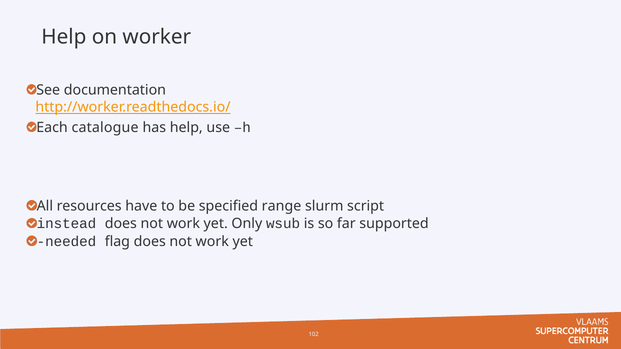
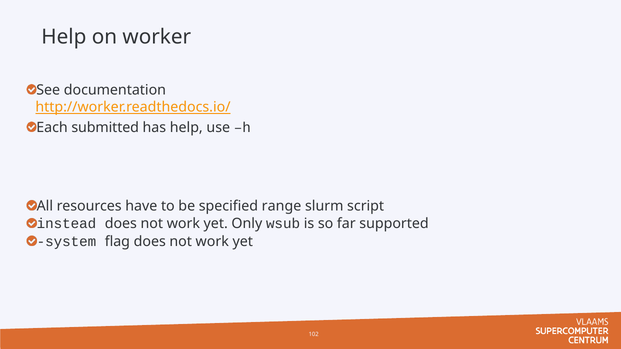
catalogue: catalogue -> submitted (105, 128)
needed: needed -> system (66, 242)
